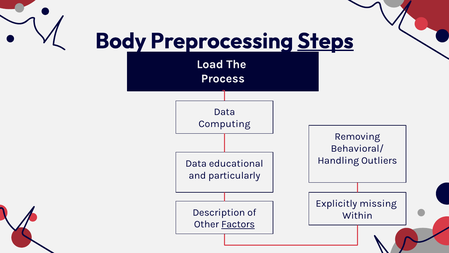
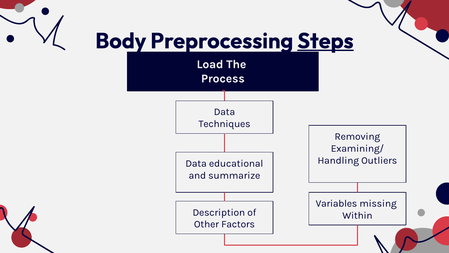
Computing: Computing -> Techniques (224, 124)
Behavioral/: Behavioral/ -> Examining/ (357, 148)
particularly: particularly -> summarize (234, 175)
Explicitly: Explicitly -> Variables (336, 203)
Factors underline: present -> none (238, 224)
